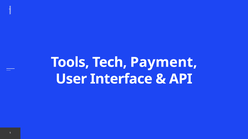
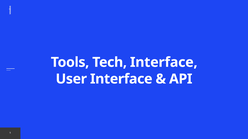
Tech Payment: Payment -> Interface (164, 62)
